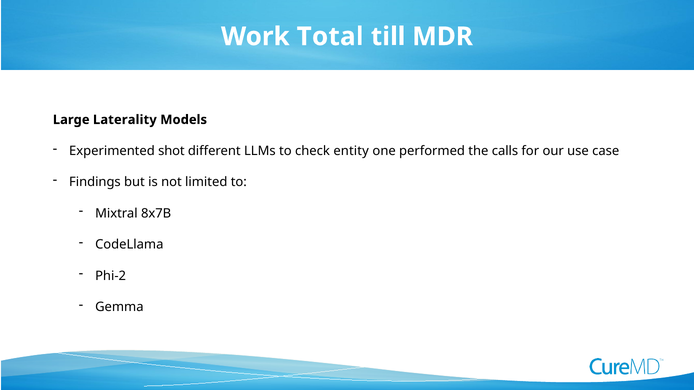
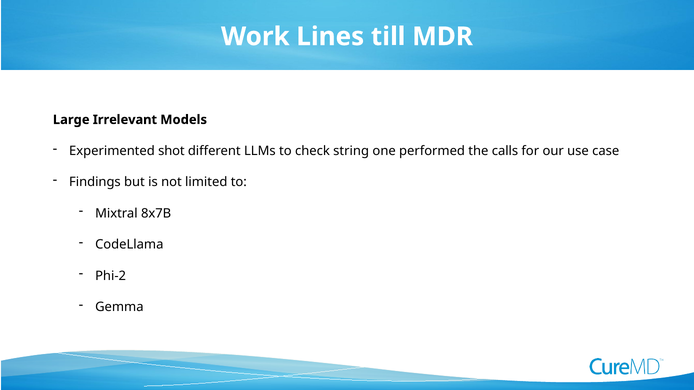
Total: Total -> Lines (330, 37)
Laterality: Laterality -> Irrelevant (125, 120)
entity: entity -> string (351, 151)
